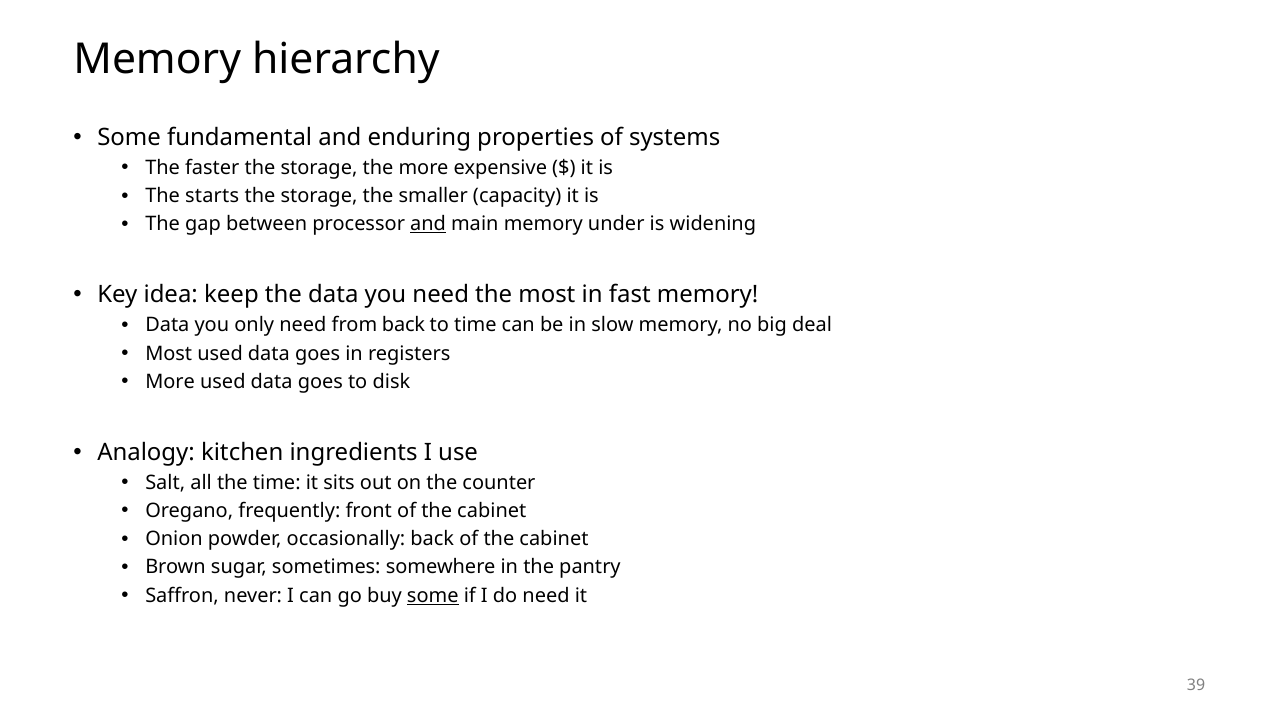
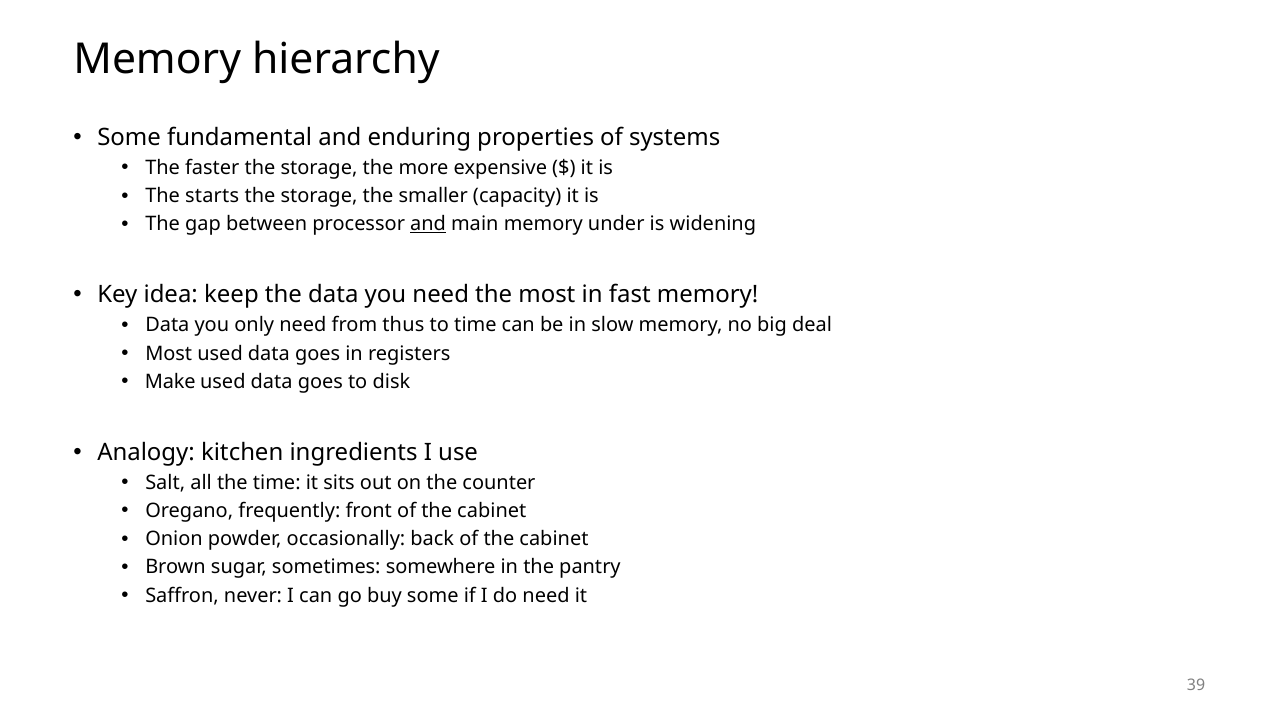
from back: back -> thus (403, 325)
More: More -> Make (170, 382)
some underline: present -> none (433, 596)
